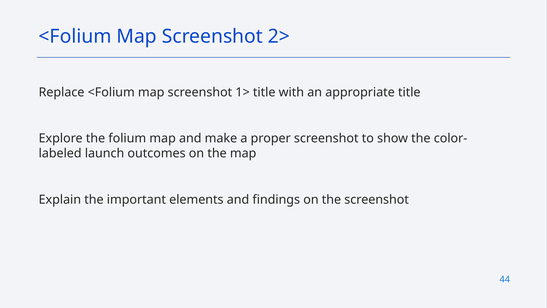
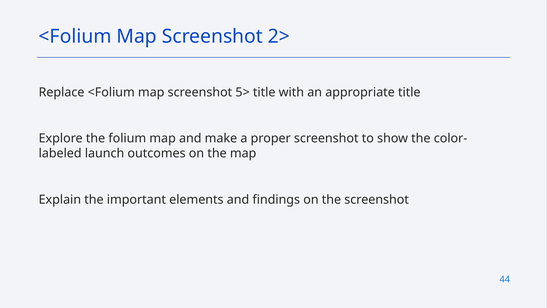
1>: 1> -> 5> (243, 92)
